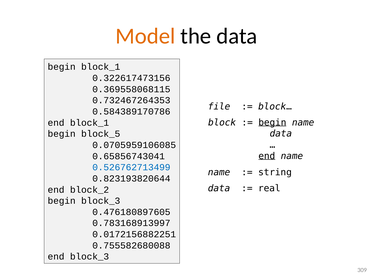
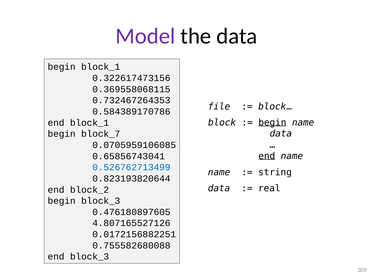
Model colour: orange -> purple (145, 36)
block_5: block_5 -> block_7 (101, 134)
0.783168913997: 0.783168913997 -> 4.807165527126 (131, 223)
